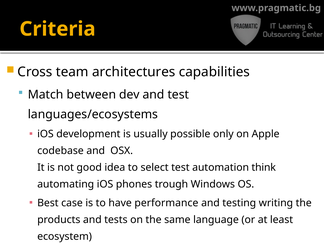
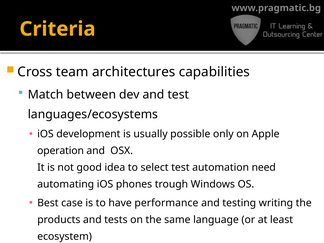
codebase: codebase -> operation (61, 151)
think: think -> need (264, 167)
